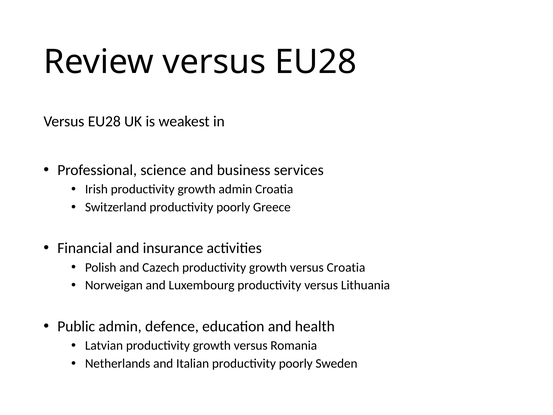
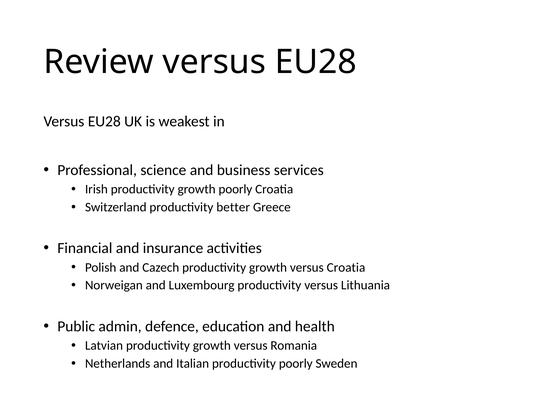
growth admin: admin -> poorly (235, 189)
Switzerland productivity poorly: poorly -> better (233, 207)
